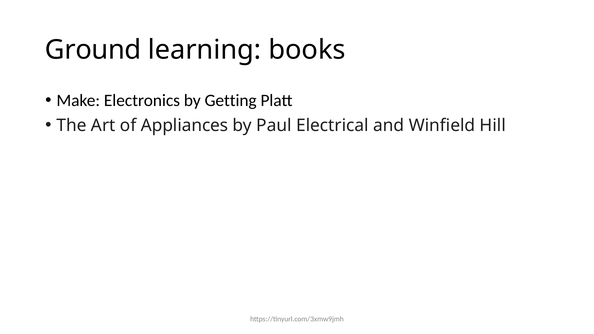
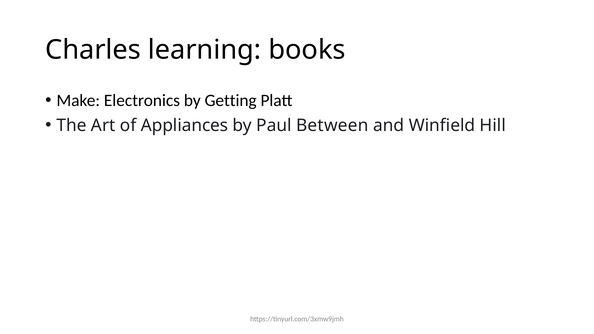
Ground: Ground -> Charles (93, 50)
Electrical: Electrical -> Between (332, 125)
